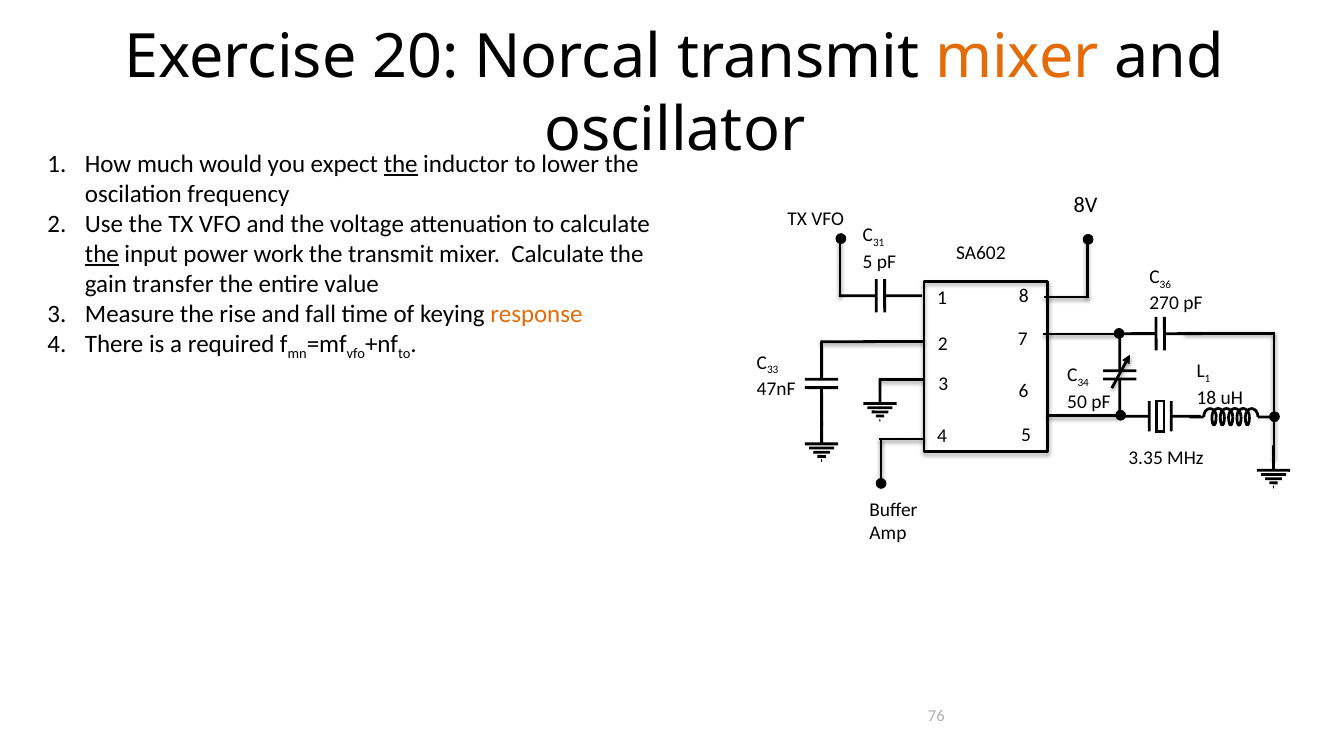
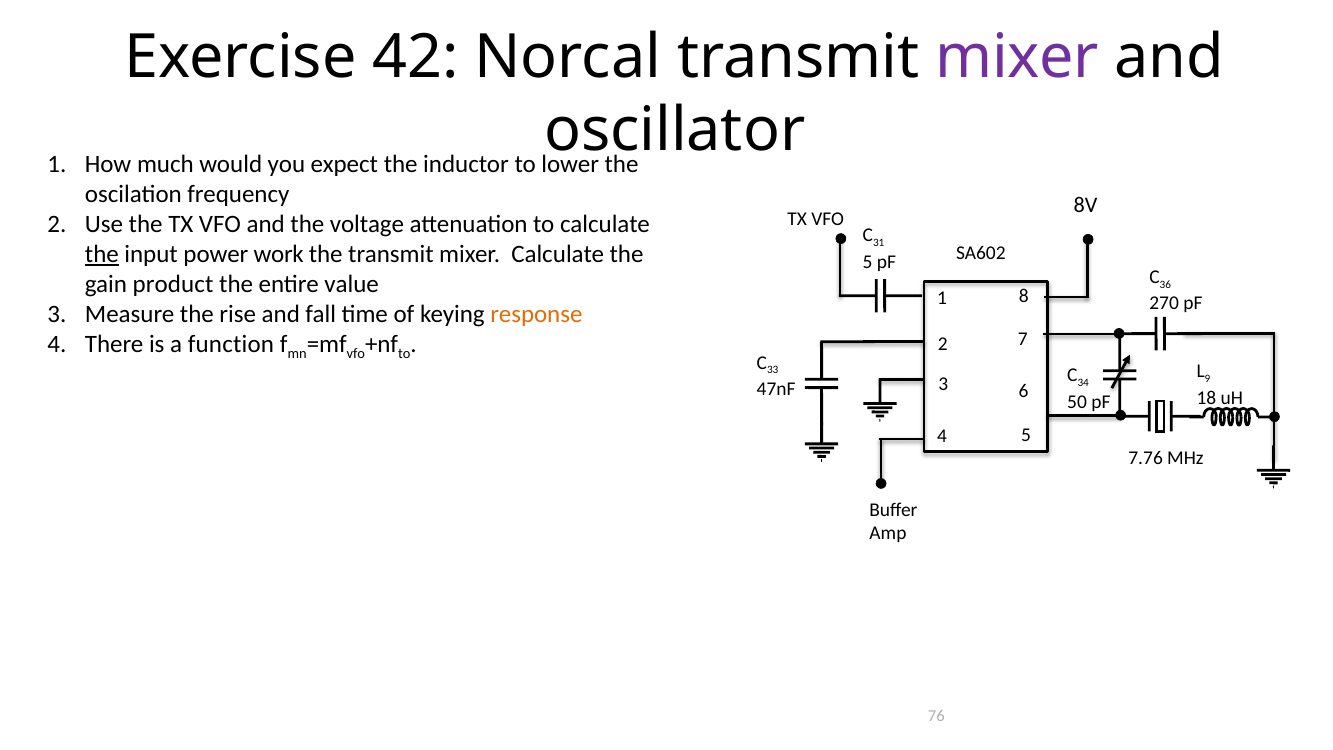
20: 20 -> 42 (416, 57)
mixer colour: orange -> purple (1017, 57)
the underline: present -> none (401, 164)
transfer: transfer -> product (173, 284)
required: required -> function (231, 344)
1: 1 -> 9 (1207, 379)
3.35: 3.35 -> 7.76 (1146, 458)
